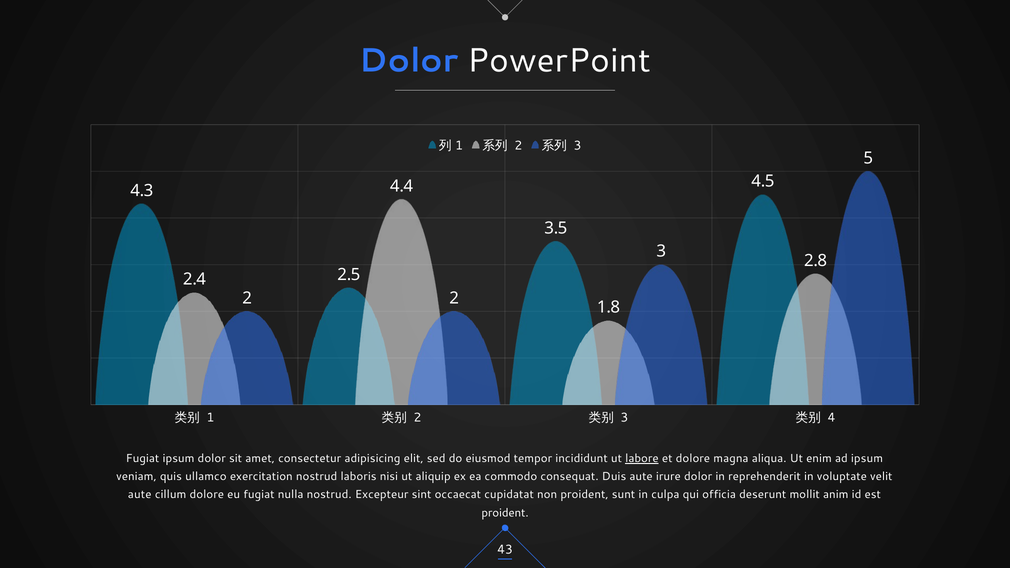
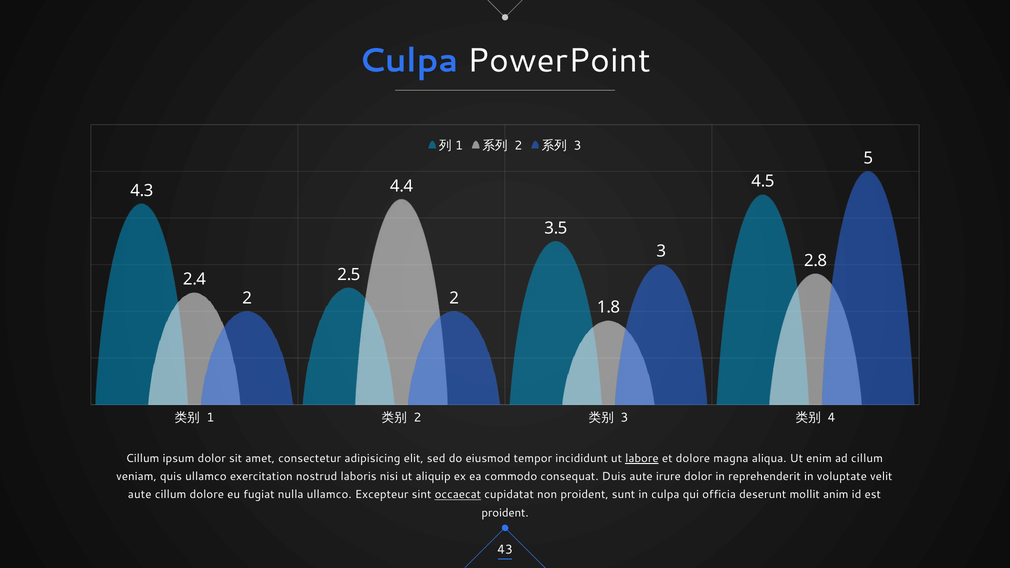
Dolor: Dolor -> Culpa (409, 61)
Fugiat: Fugiat -> Cillum (143, 459)
ad ipsum: ipsum -> cillum (867, 459)
nulla nostrud: nostrud -> ullamco (329, 495)
occaecat underline: none -> present (458, 495)
